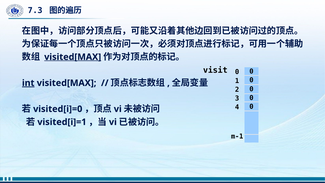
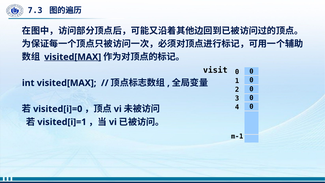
int underline: present -> none (28, 83)
